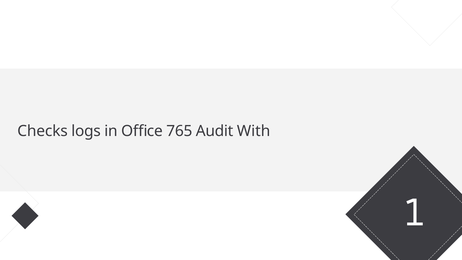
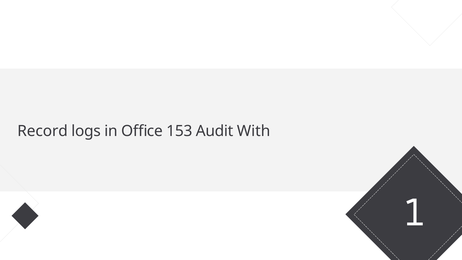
Checks: Checks -> Record (43, 131)
765: 765 -> 153 (179, 131)
